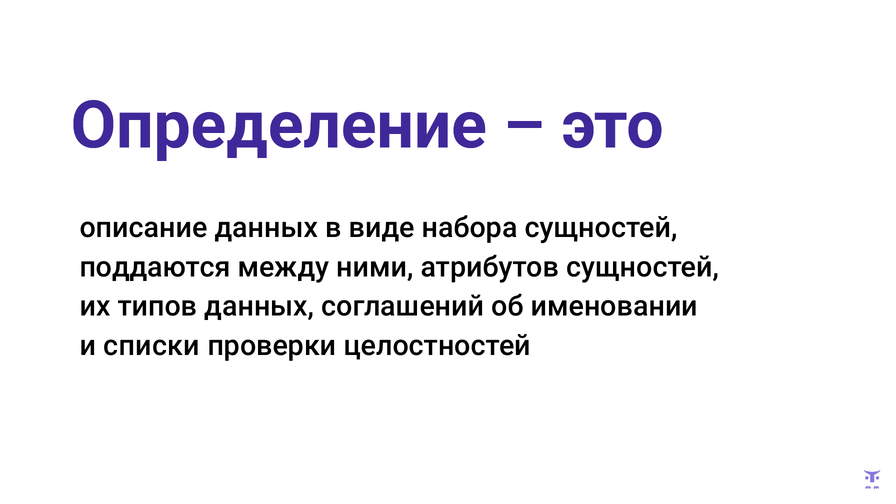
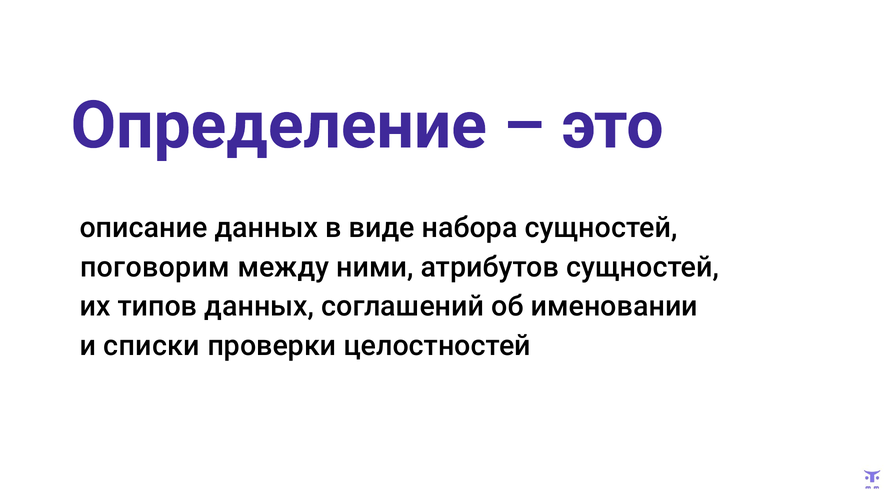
поддаются: поддаются -> поговорим (155, 267)
